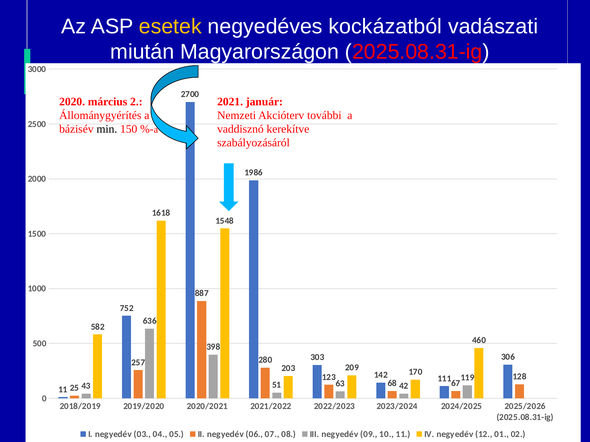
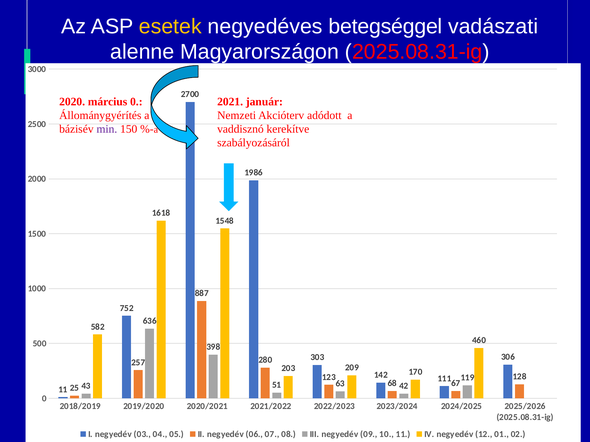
kockázatból: kockázatból -> betegséggel (385, 26)
miután: miután -> alenne (142, 52)
március 2: 2 -> 0 (136, 102)
további: további -> adódott (324, 115)
min colour: black -> purple (107, 129)
